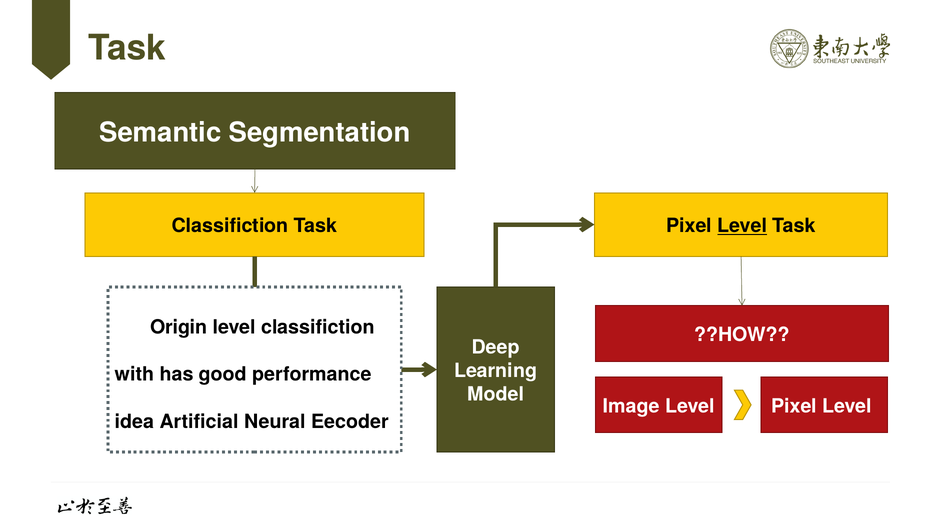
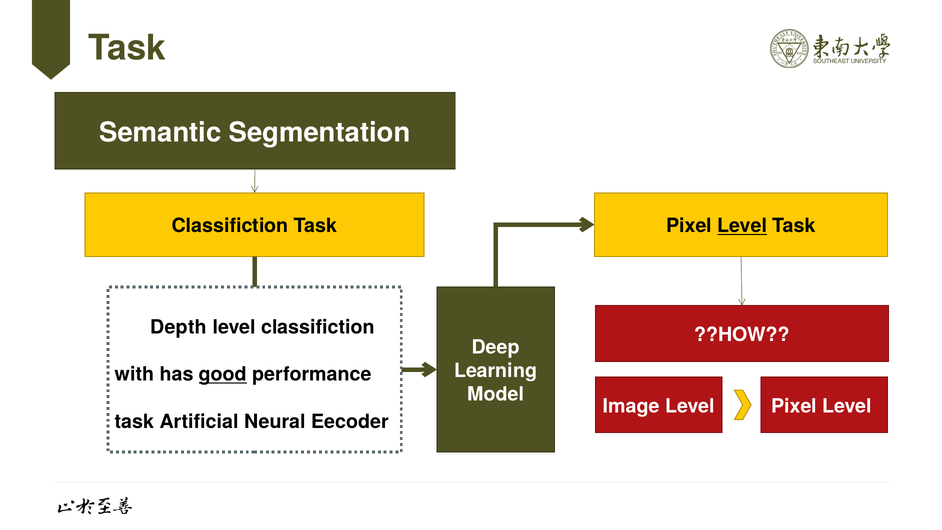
Origin: Origin -> Depth (179, 327)
good underline: none -> present (223, 374)
idea: idea -> task (135, 421)
